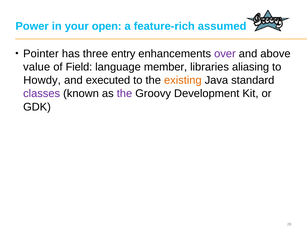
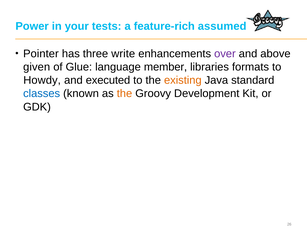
open: open -> tests (107, 26)
entry: entry -> write (123, 54)
value: value -> given (37, 67)
Field: Field -> Glue (79, 67)
aliasing: aliasing -> formats (251, 67)
classes colour: purple -> blue (42, 94)
the colour: purple -> orange (124, 94)
